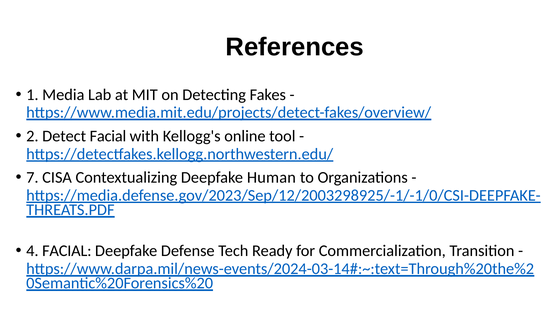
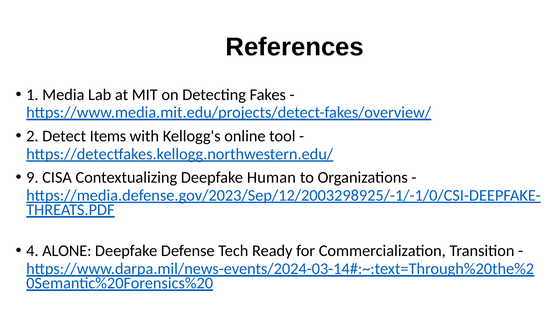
Detect Facial: Facial -> Items (108, 136)
7: 7 -> 9 (32, 177)
4 FACIAL: FACIAL -> ALONE (67, 251)
